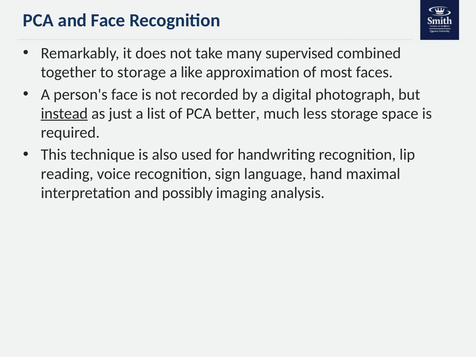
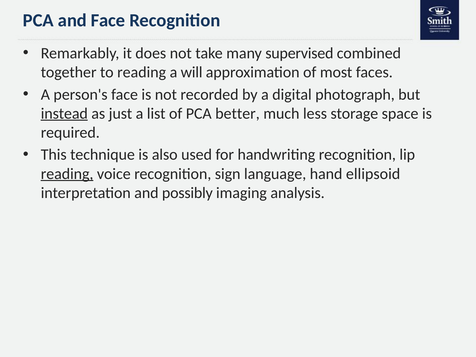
to storage: storage -> reading (142, 72)
like: like -> will (192, 72)
reading underline: none -> present (67, 174)
maximal: maximal -> ellipsoid (373, 174)
